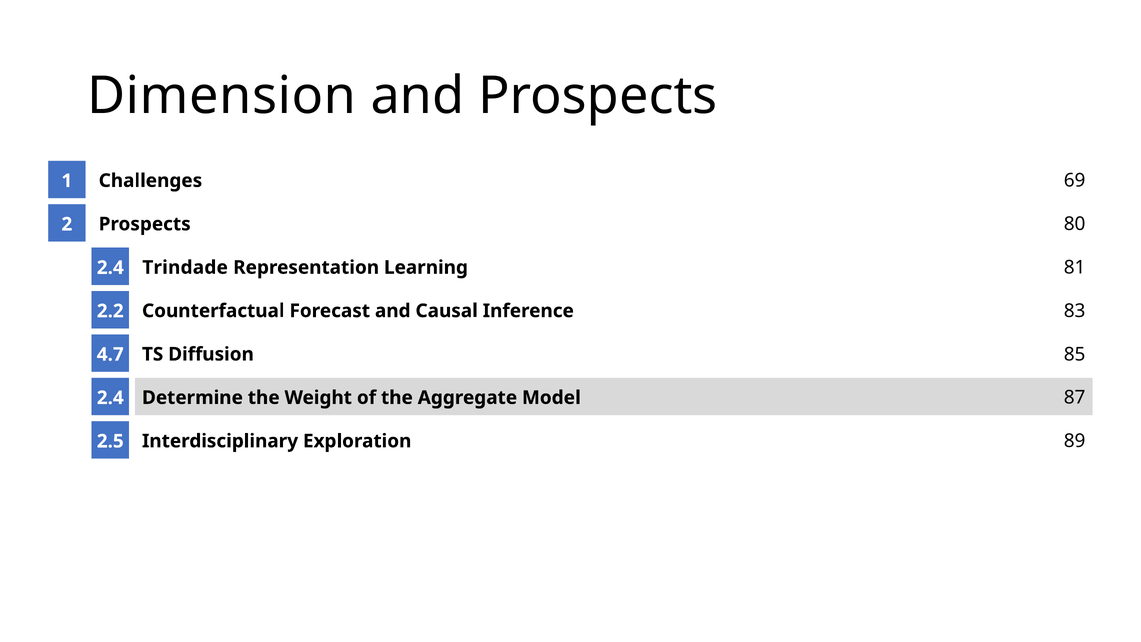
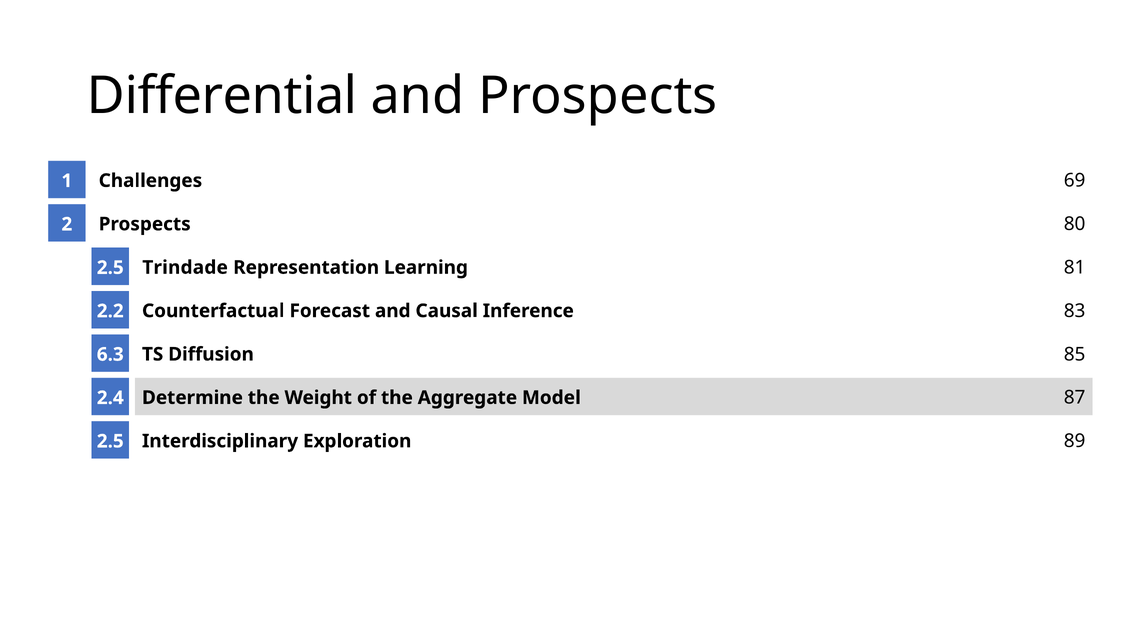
Dimension: Dimension -> Differential (222, 96)
2.4: 2.4 -> 2.5 (110, 268)
4.7: 4.7 -> 6.3 (110, 354)
